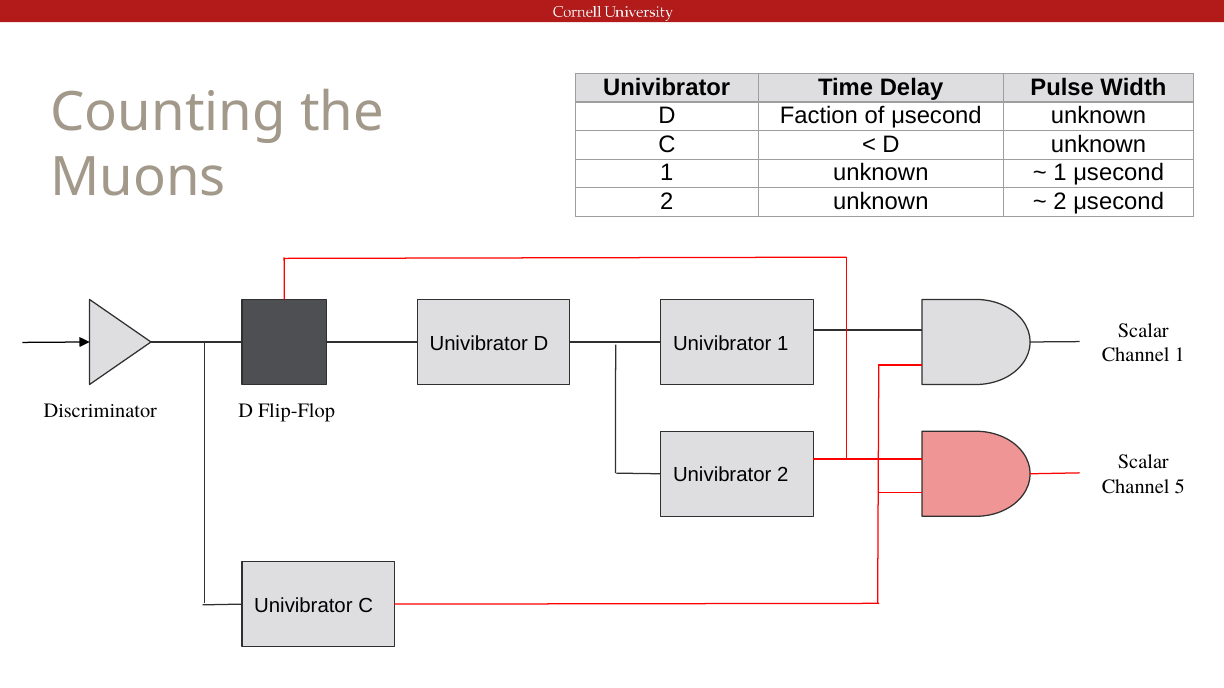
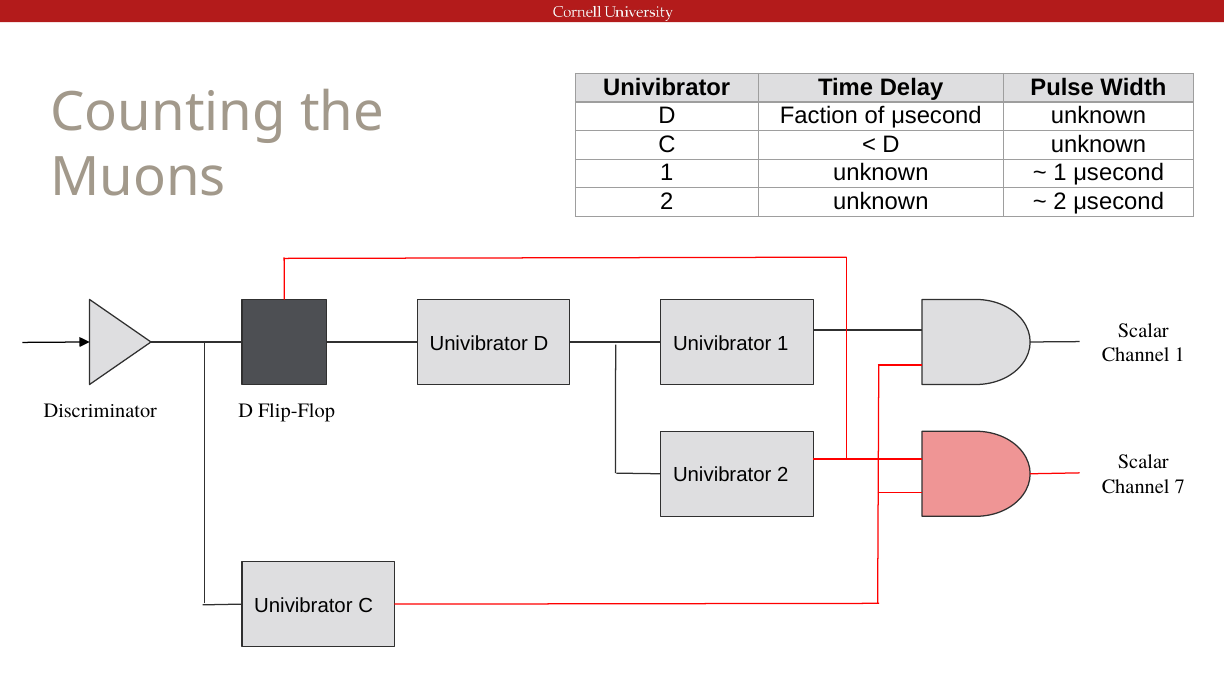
5: 5 -> 7 (1180, 487)
